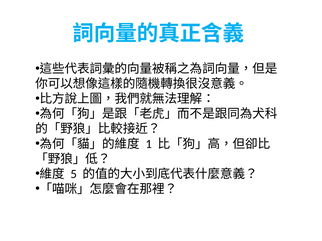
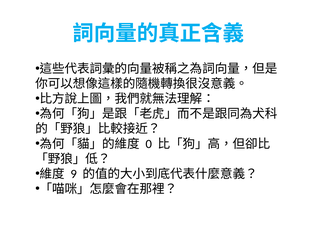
1: 1 -> 0 (149, 144)
5: 5 -> 9 (74, 174)
